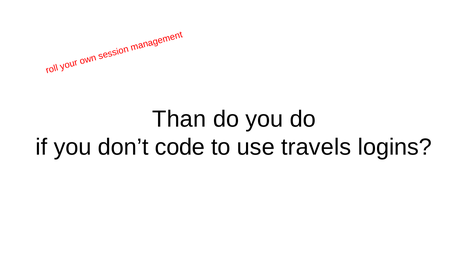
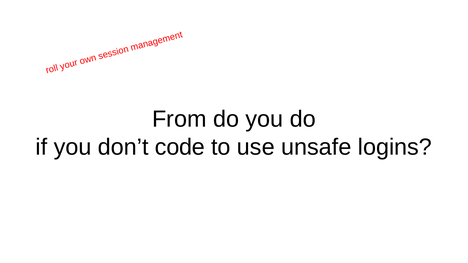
Than: Than -> From (179, 119)
travels: travels -> unsafe (316, 147)
